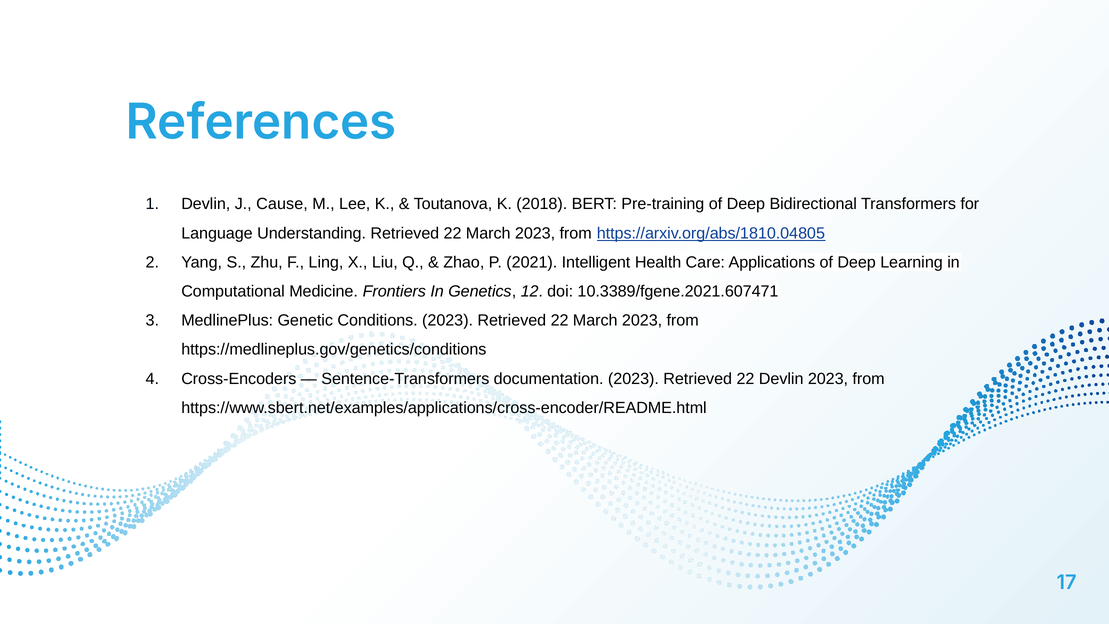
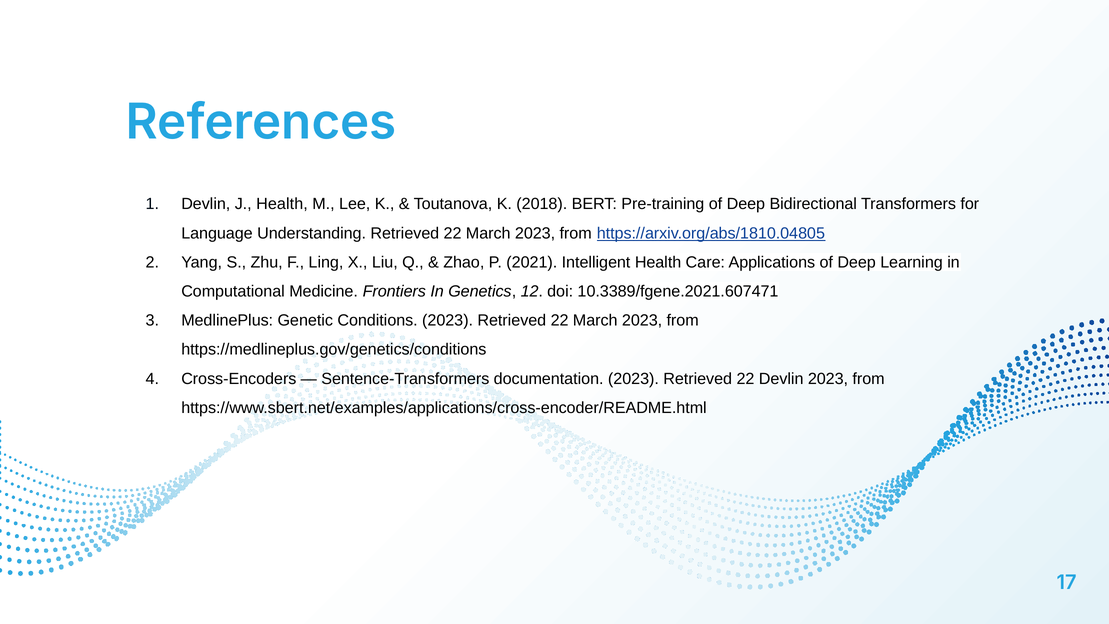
J Cause: Cause -> Health (282, 204)
